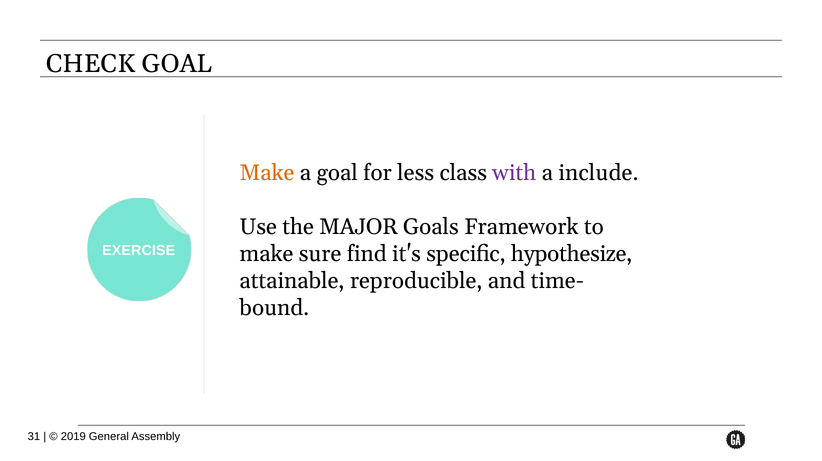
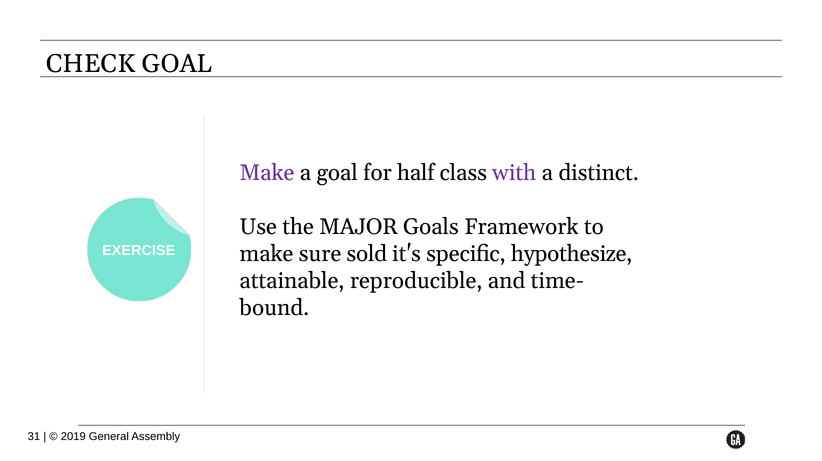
Make colour: orange -> purple (267, 173)
less: less -> half (416, 173)
include: include -> distinct (599, 173)
find: find -> sold (367, 254)
